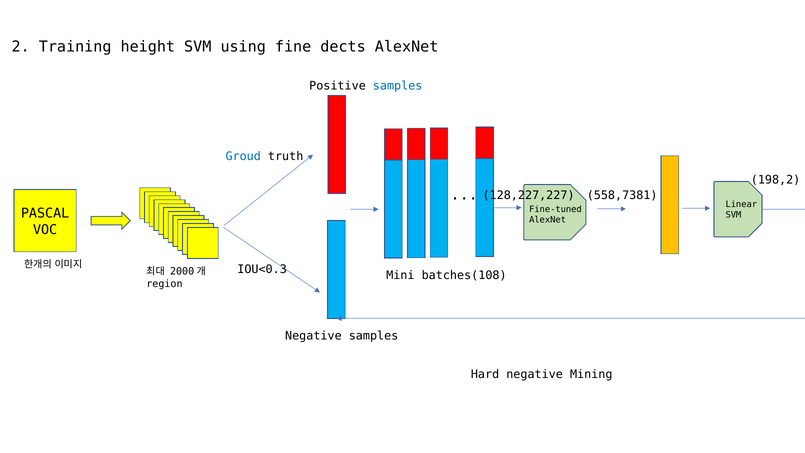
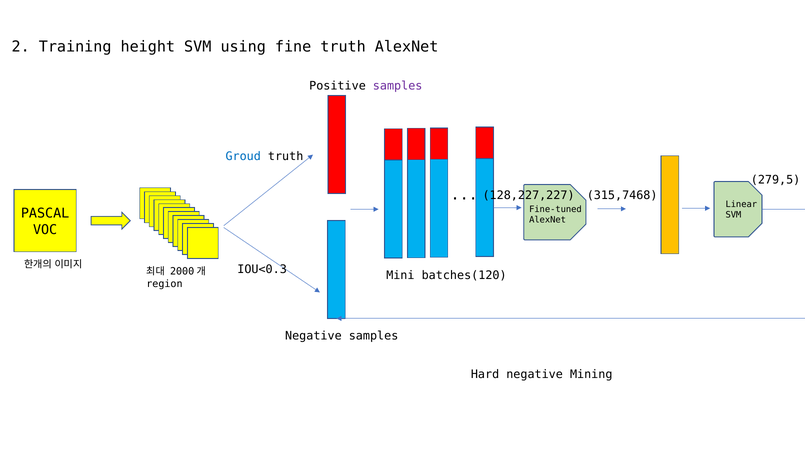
fine dects: dects -> truth (343, 47)
samples colour: blue -> purple (398, 86)
198,2: 198,2 -> 279,5 (776, 180)
558,7381: 558,7381 -> 315,7468 (622, 195)
batches(108: batches(108 -> batches(120 (464, 275)
